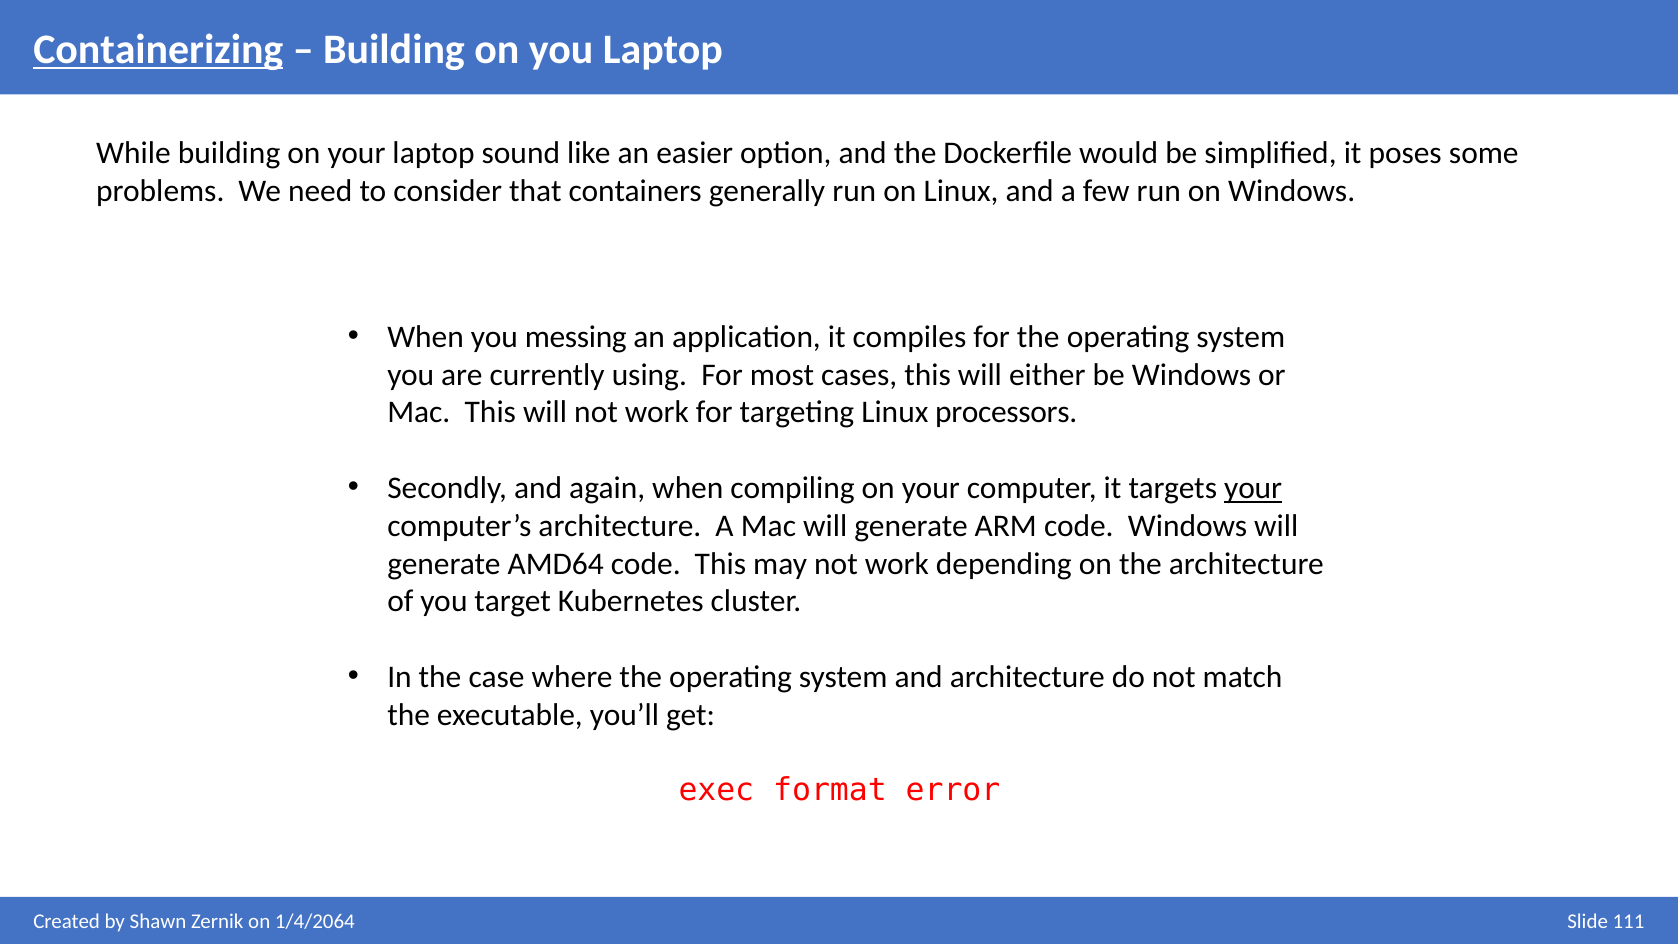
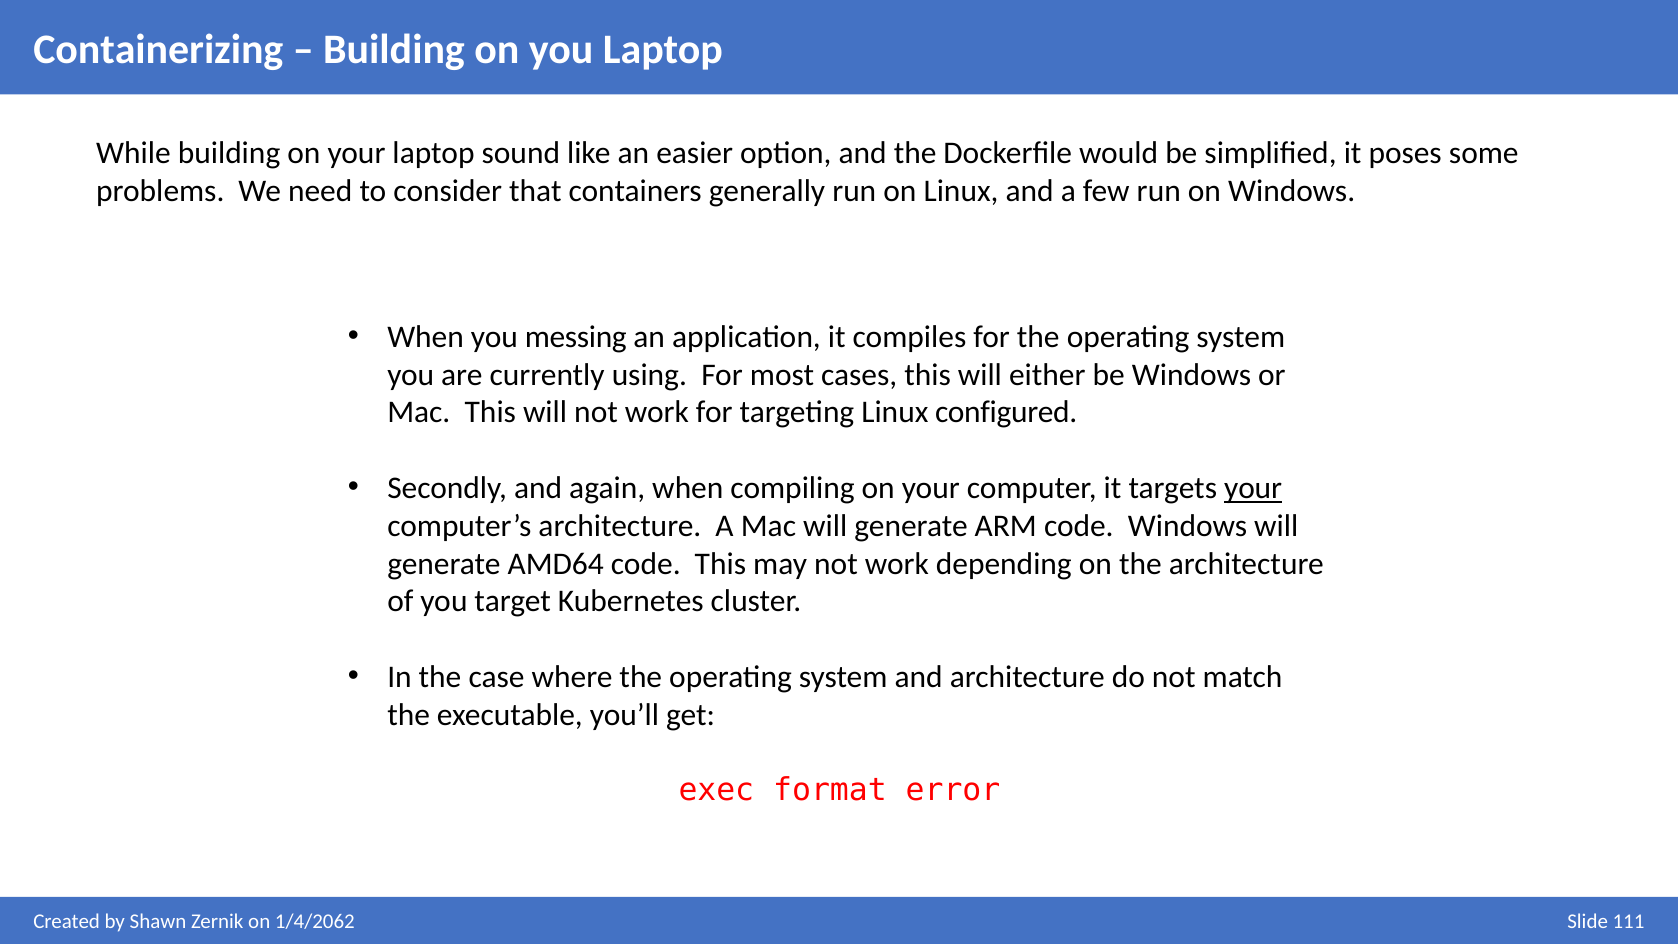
Containerizing underline: present -> none (158, 50)
processors: processors -> configured (1006, 413)
1/4/2064: 1/4/2064 -> 1/4/2062 (315, 921)
